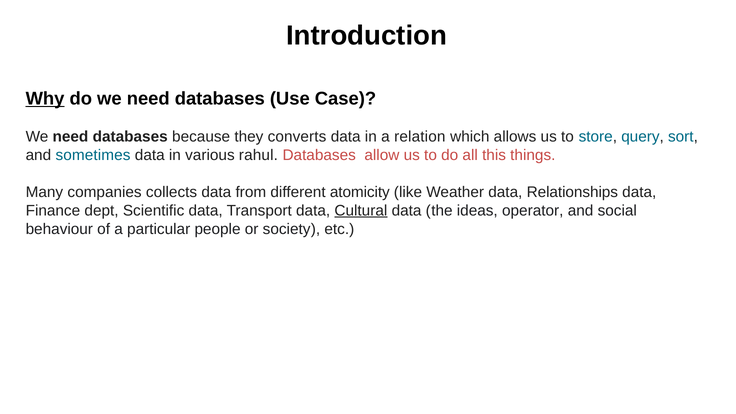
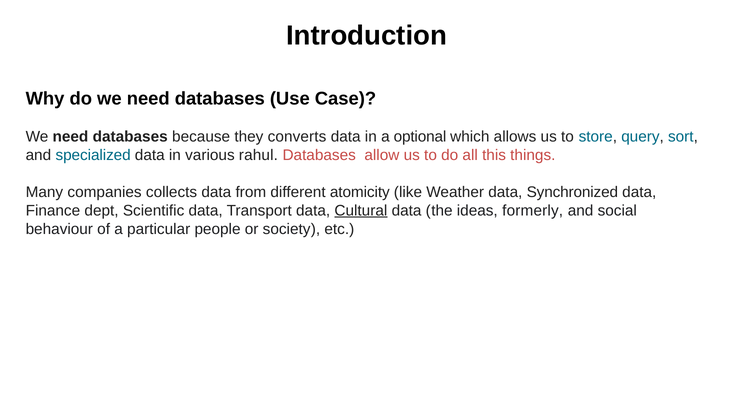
Why underline: present -> none (45, 99)
relation: relation -> optional (420, 137)
sometimes: sometimes -> specialized (93, 155)
Relationships: Relationships -> Synchronized (572, 192)
operator: operator -> formerly (533, 211)
